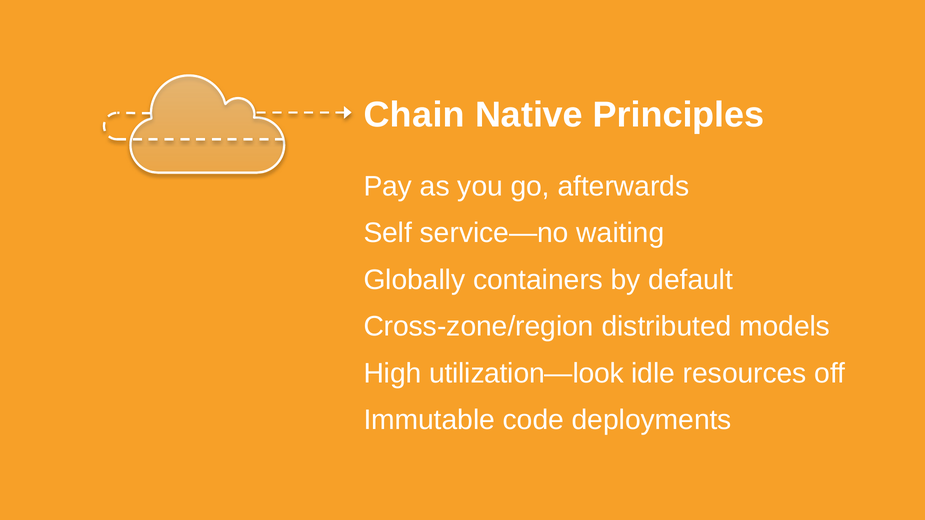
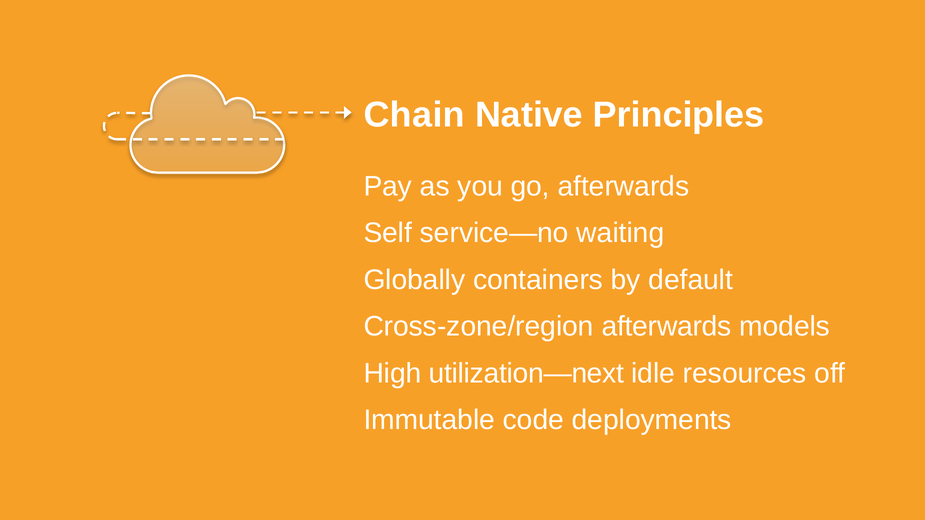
Cross-zone/region distributed: distributed -> afterwards (667, 327)
utilization—look: utilization—look -> utilization—next (527, 373)
